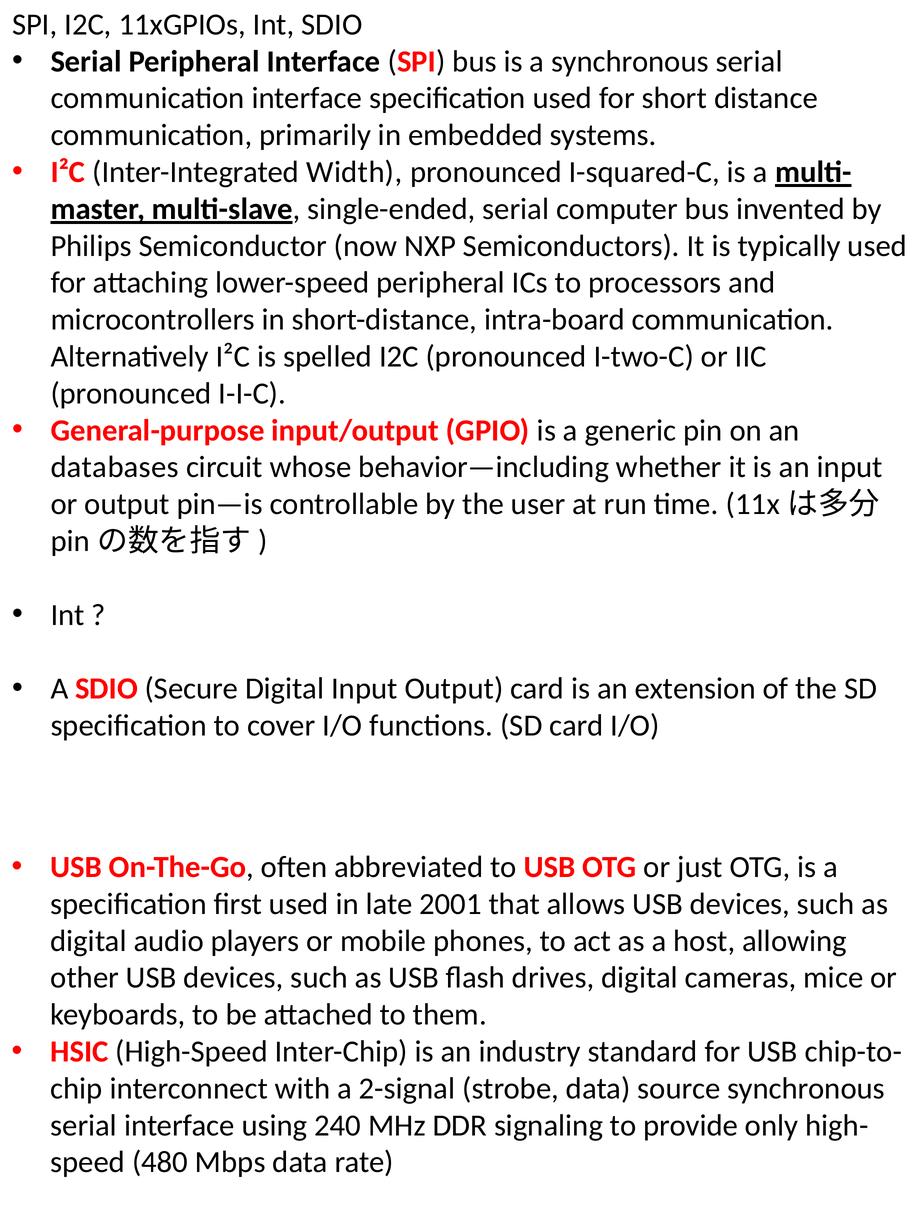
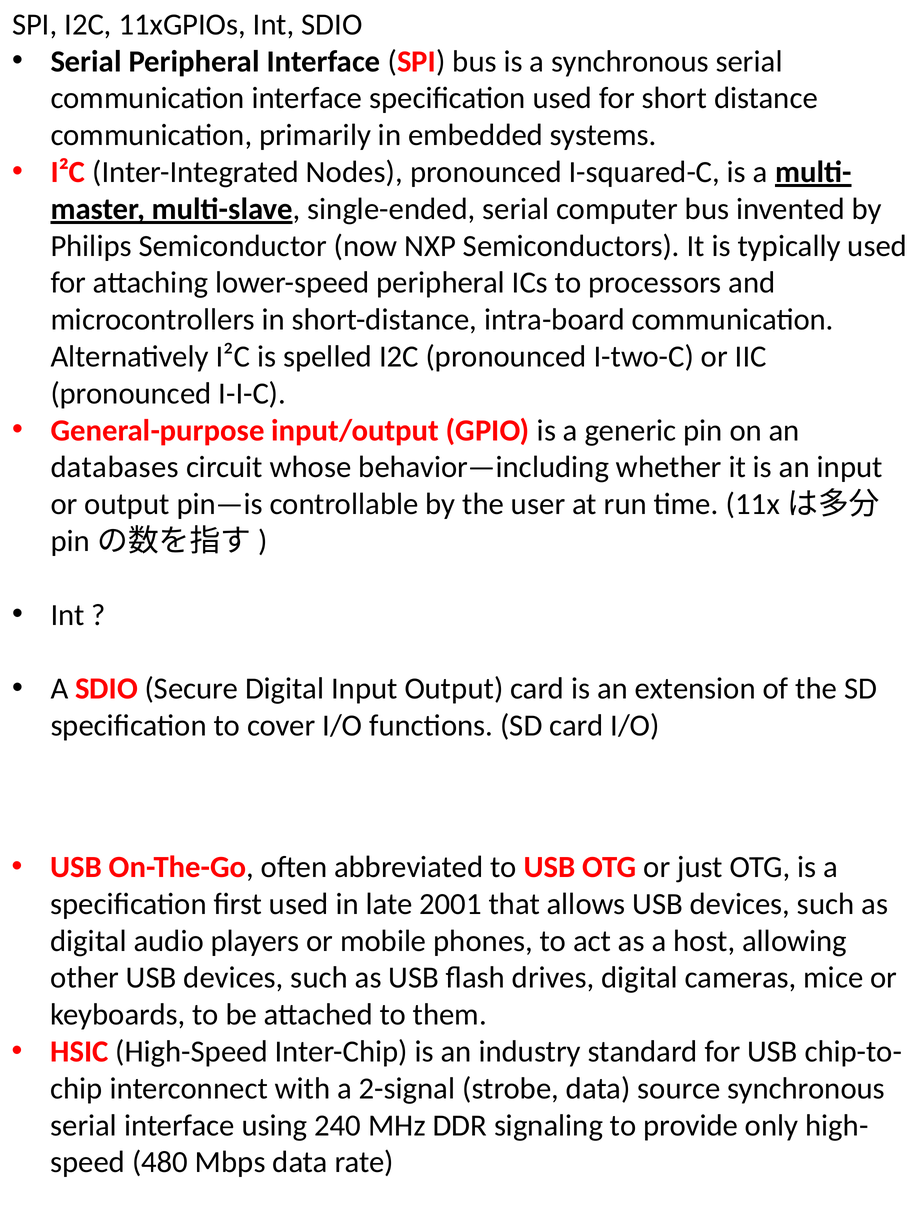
Width: Width -> Nodes (354, 172)
